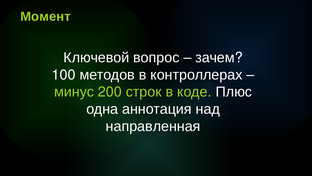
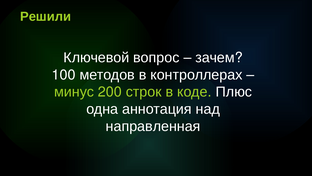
Момент: Момент -> Решили (46, 17)
